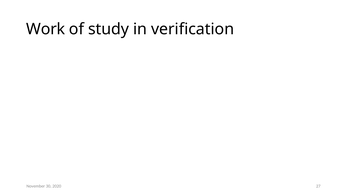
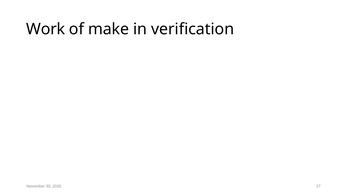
study: study -> make (109, 29)
